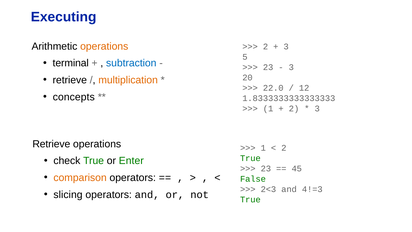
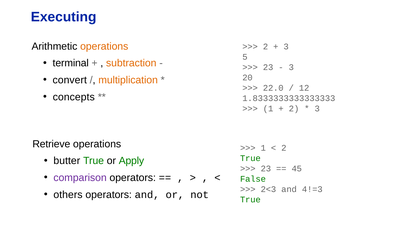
subtraction colour: blue -> orange (131, 63)
retrieve: retrieve -> convert (70, 80)
check: check -> butter (67, 161)
Enter: Enter -> Apply (131, 161)
comparison colour: orange -> purple (80, 178)
slicing: slicing -> others (68, 194)
